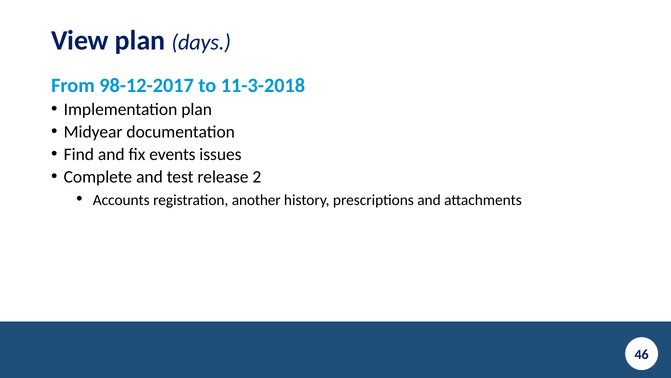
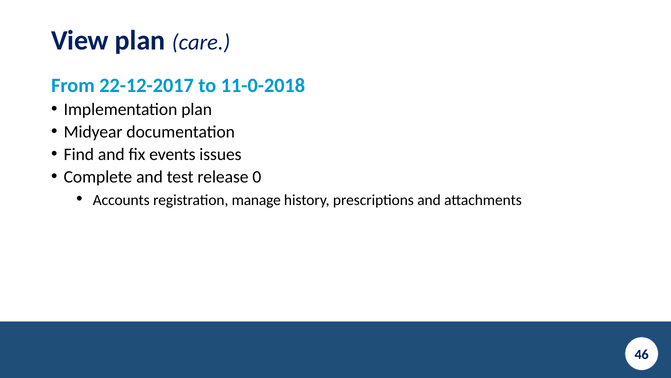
days: days -> care (201, 42)
98-12-2017: 98-12-2017 -> 22-12-2017 (147, 86)
11-3-2018: 11-3-2018 -> 11-0-2018 (263, 86)
2: 2 -> 0 (257, 177)
another: another -> manage (256, 200)
